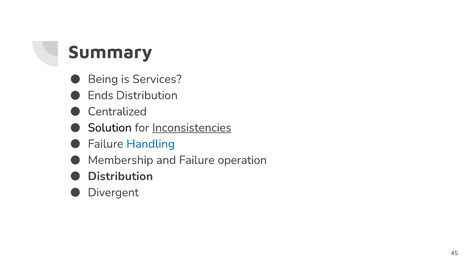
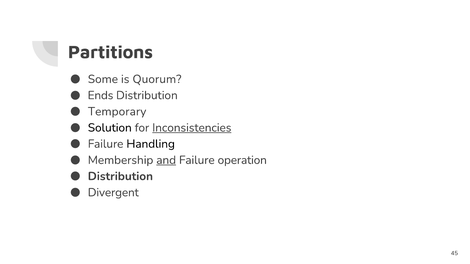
Summary: Summary -> Partitions (110, 52)
Being: Being -> Some (103, 79)
Services: Services -> Quorum (157, 79)
Centralized: Centralized -> Temporary (117, 112)
Handling colour: blue -> black (151, 144)
and underline: none -> present (166, 160)
